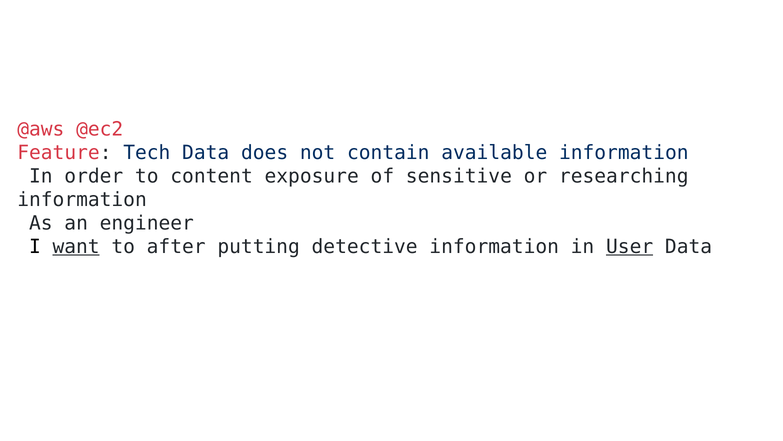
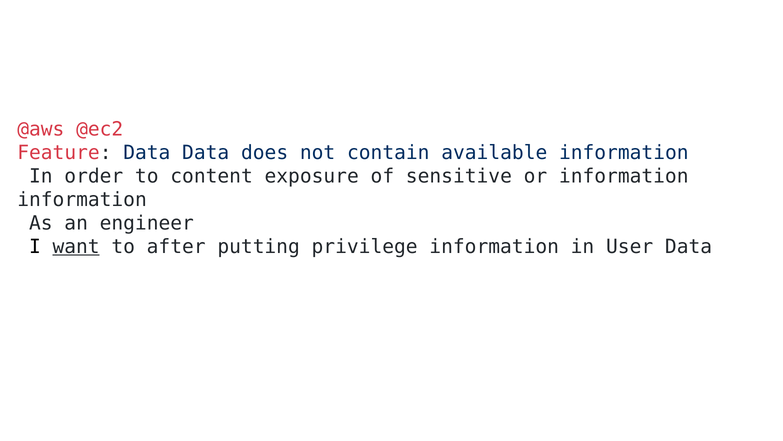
Feature Tech: Tech -> Data (147, 152)
or researching: researching -> information (624, 176)
detective: detective -> privilege (365, 246)
User underline: present -> none (630, 246)
